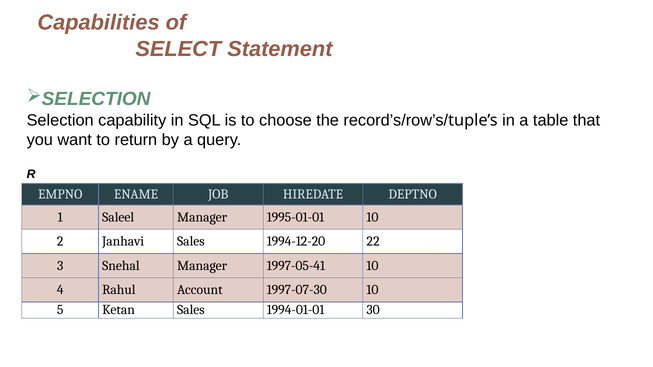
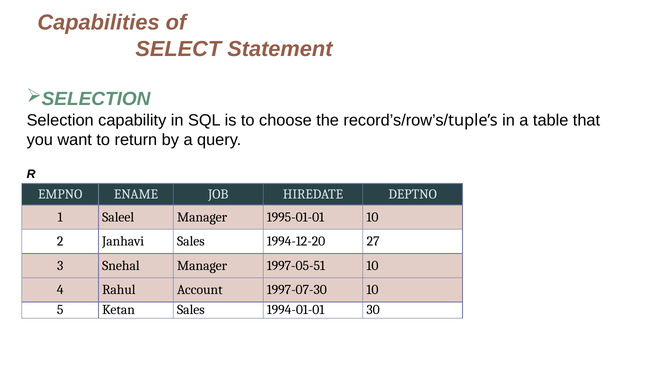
22: 22 -> 27 (373, 241)
1997-05-41: 1997-05-41 -> 1997-05-51 (296, 266)
